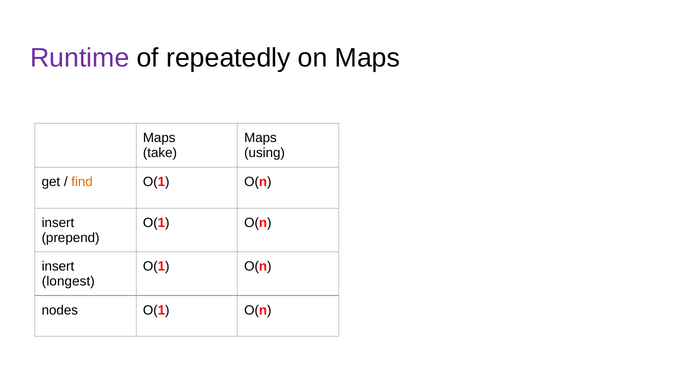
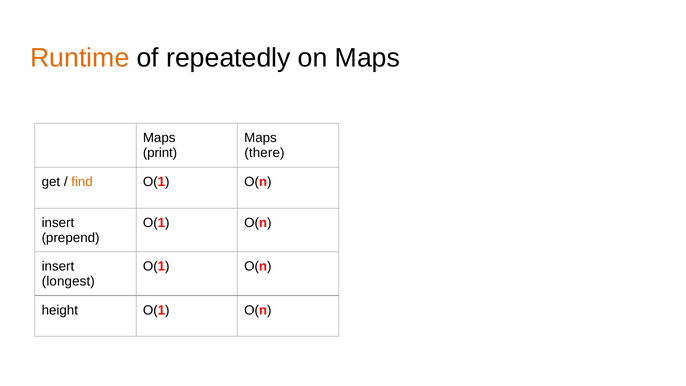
Runtime colour: purple -> orange (80, 58)
take: take -> print (160, 153)
using: using -> there (264, 153)
nodes: nodes -> height (60, 310)
